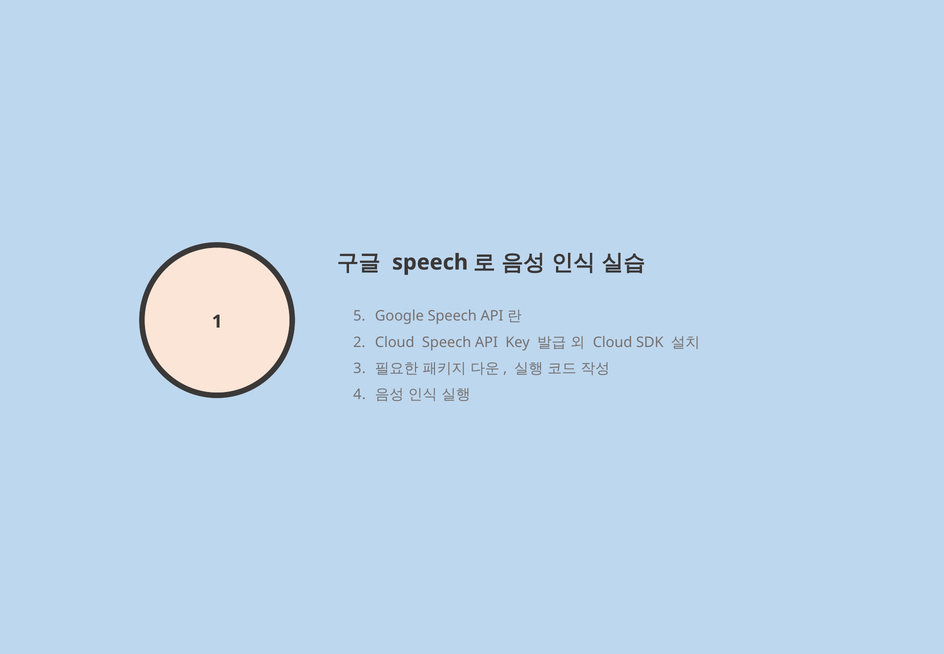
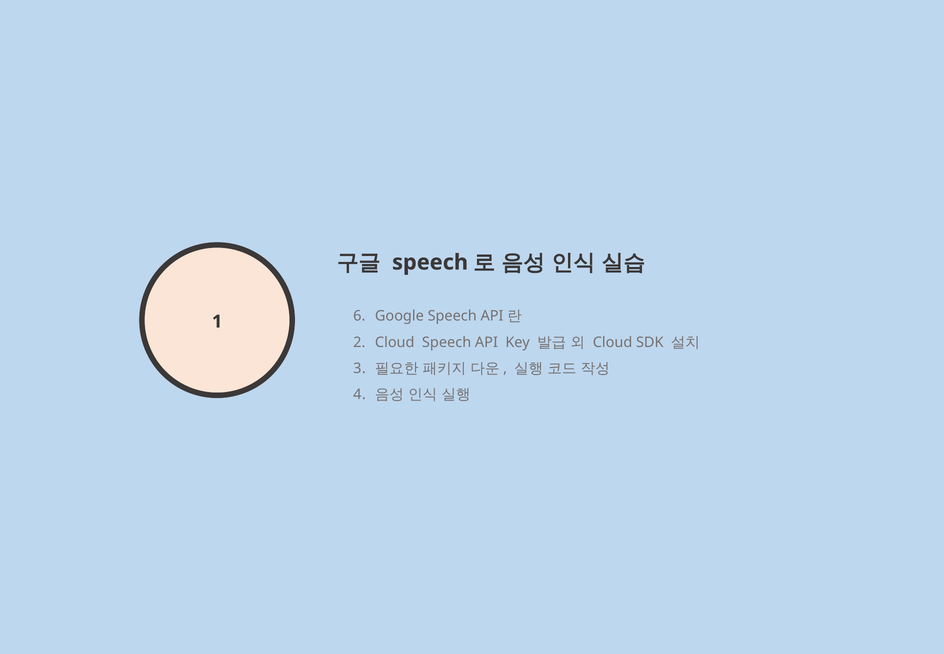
5: 5 -> 6 (359, 316)
